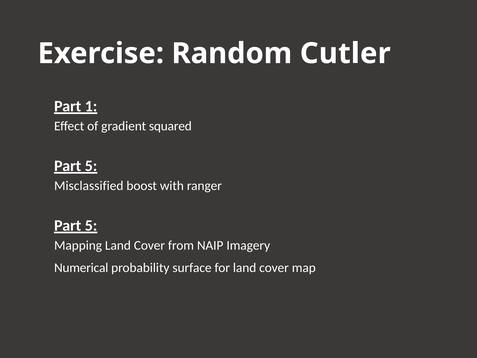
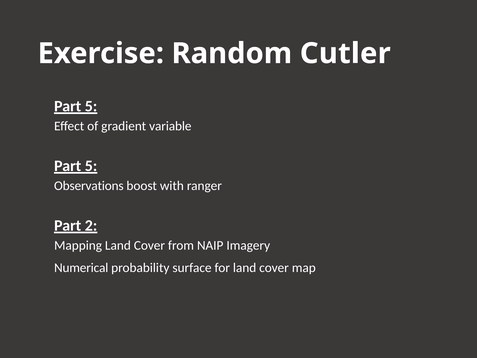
1: 1 -> 5 (91, 106)
squared: squared -> variable (170, 126)
Misclassified: Misclassified -> Observations (89, 186)
5: 5 -> 2 (91, 226)
